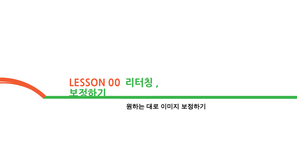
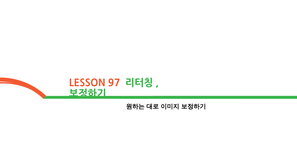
00: 00 -> 97 (114, 83)
